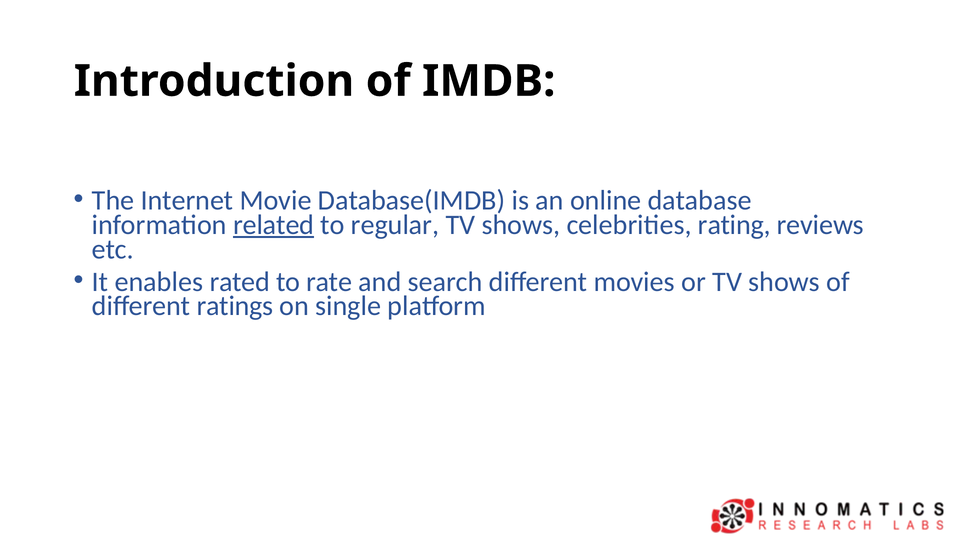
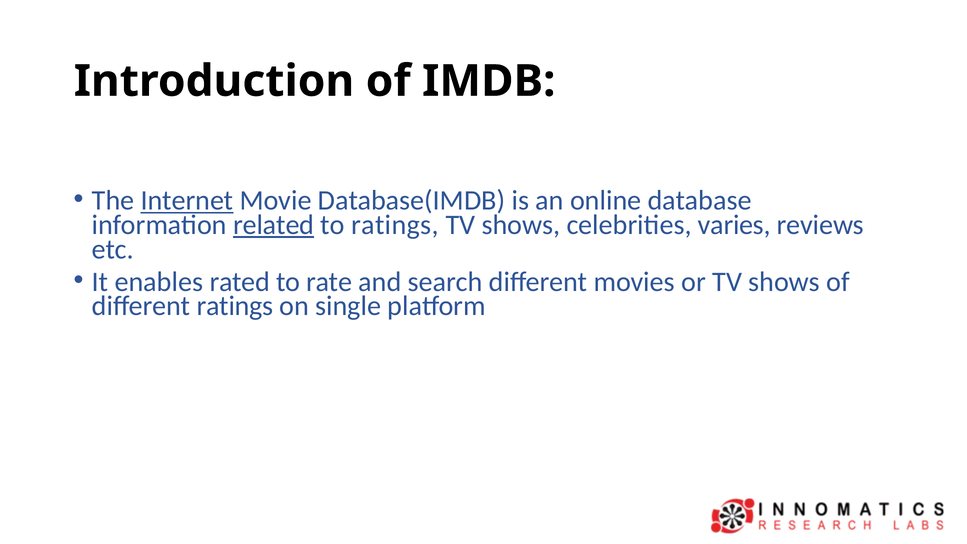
Internet underline: none -> present (187, 201)
to regular: regular -> ratings (395, 225)
rating: rating -> varies (734, 225)
